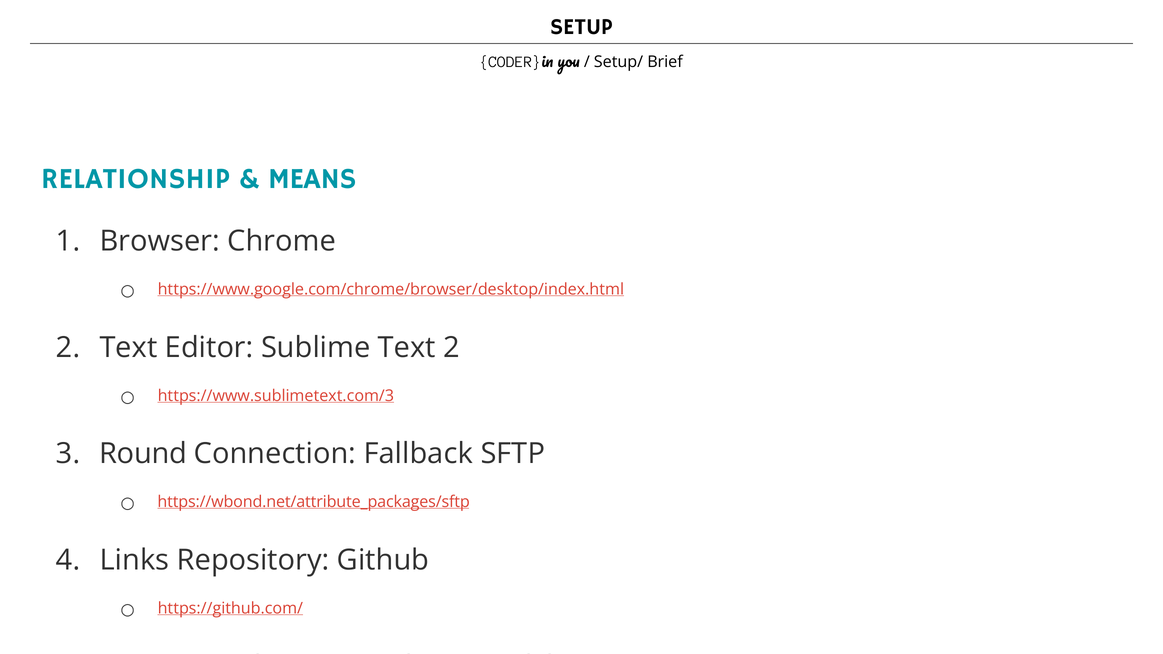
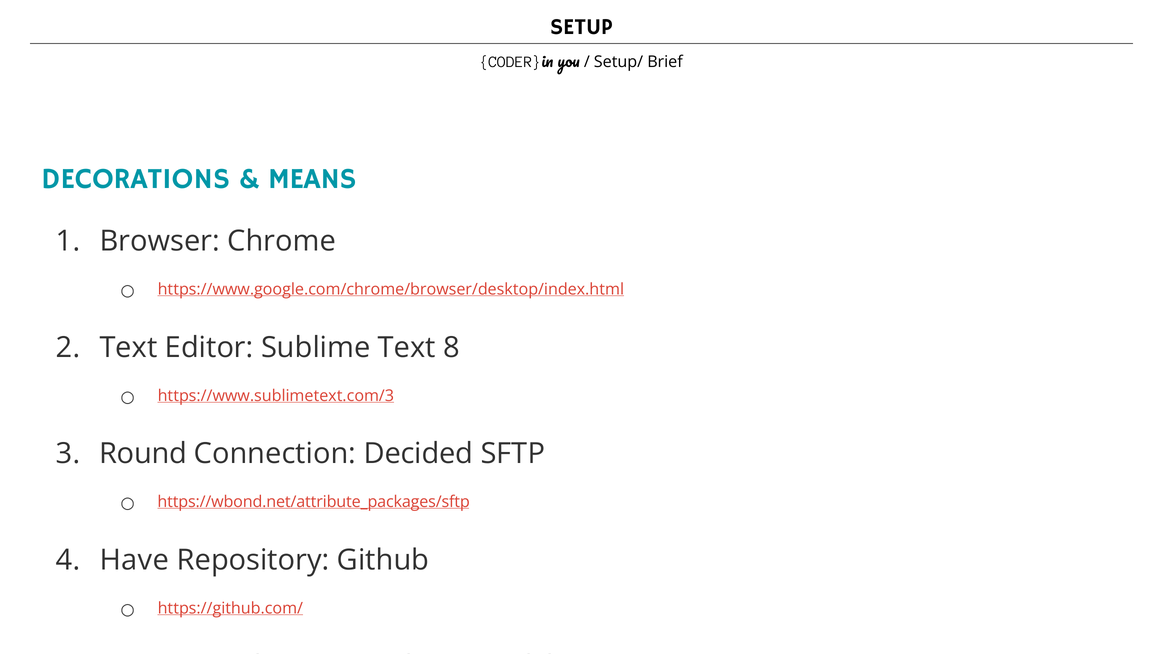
RELATIONSHIP: RELATIONSHIP -> DECORATIONS (136, 179)
Text 2: 2 -> 8 (452, 348)
Fallback: Fallback -> Decided (418, 454)
Links: Links -> Have (134, 560)
